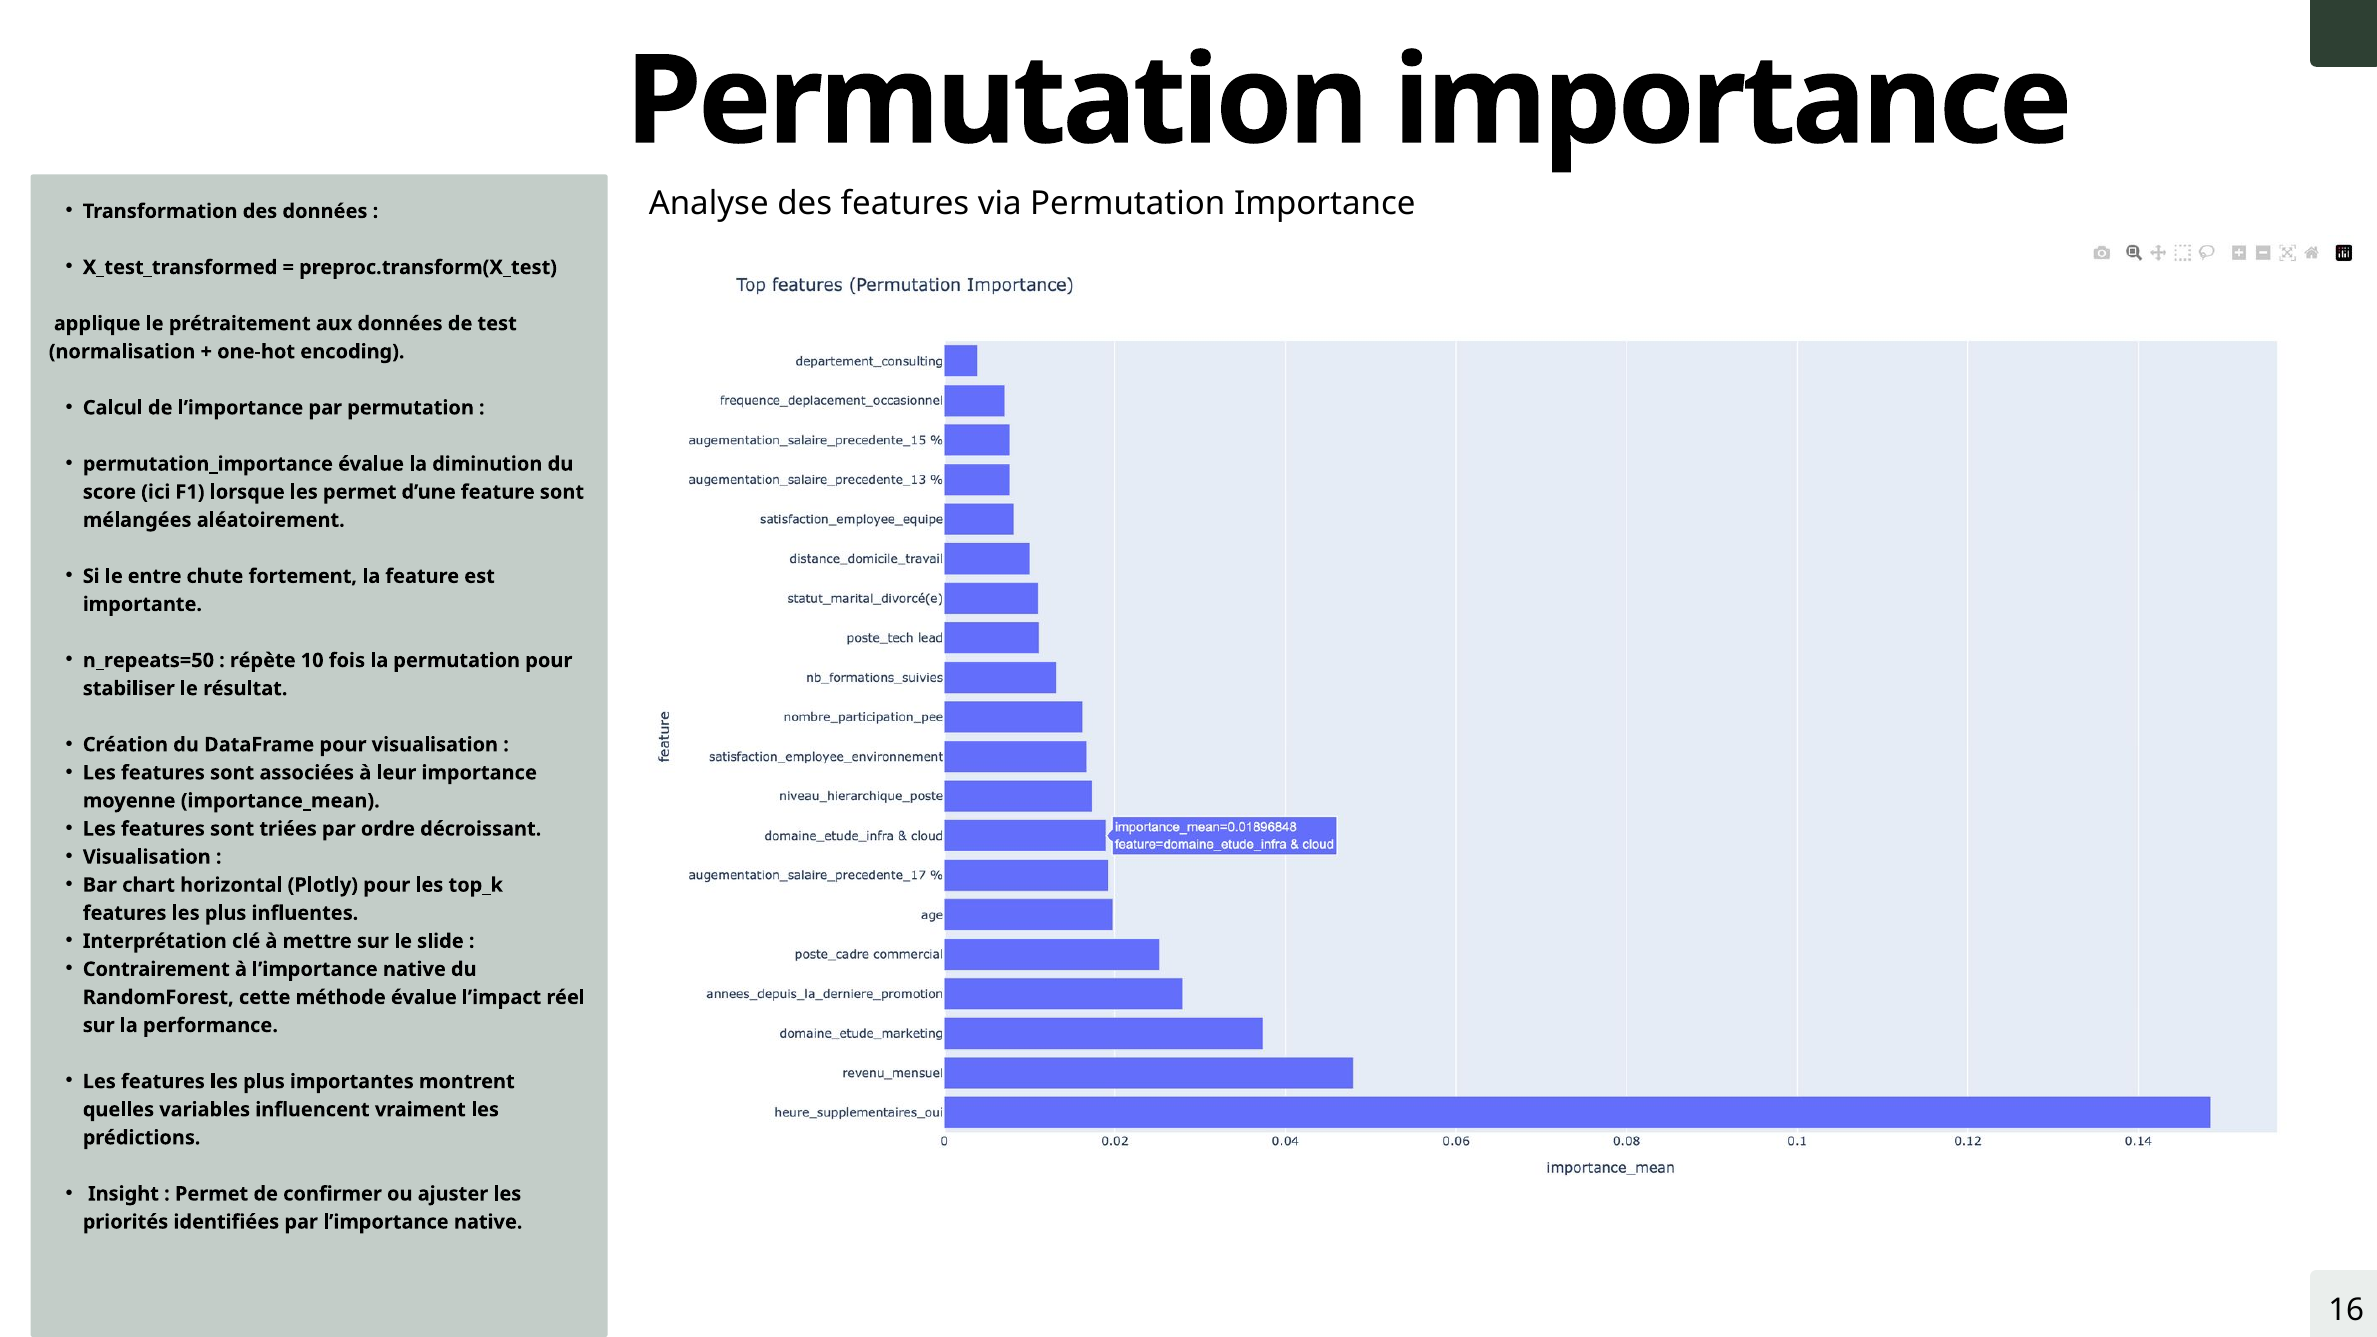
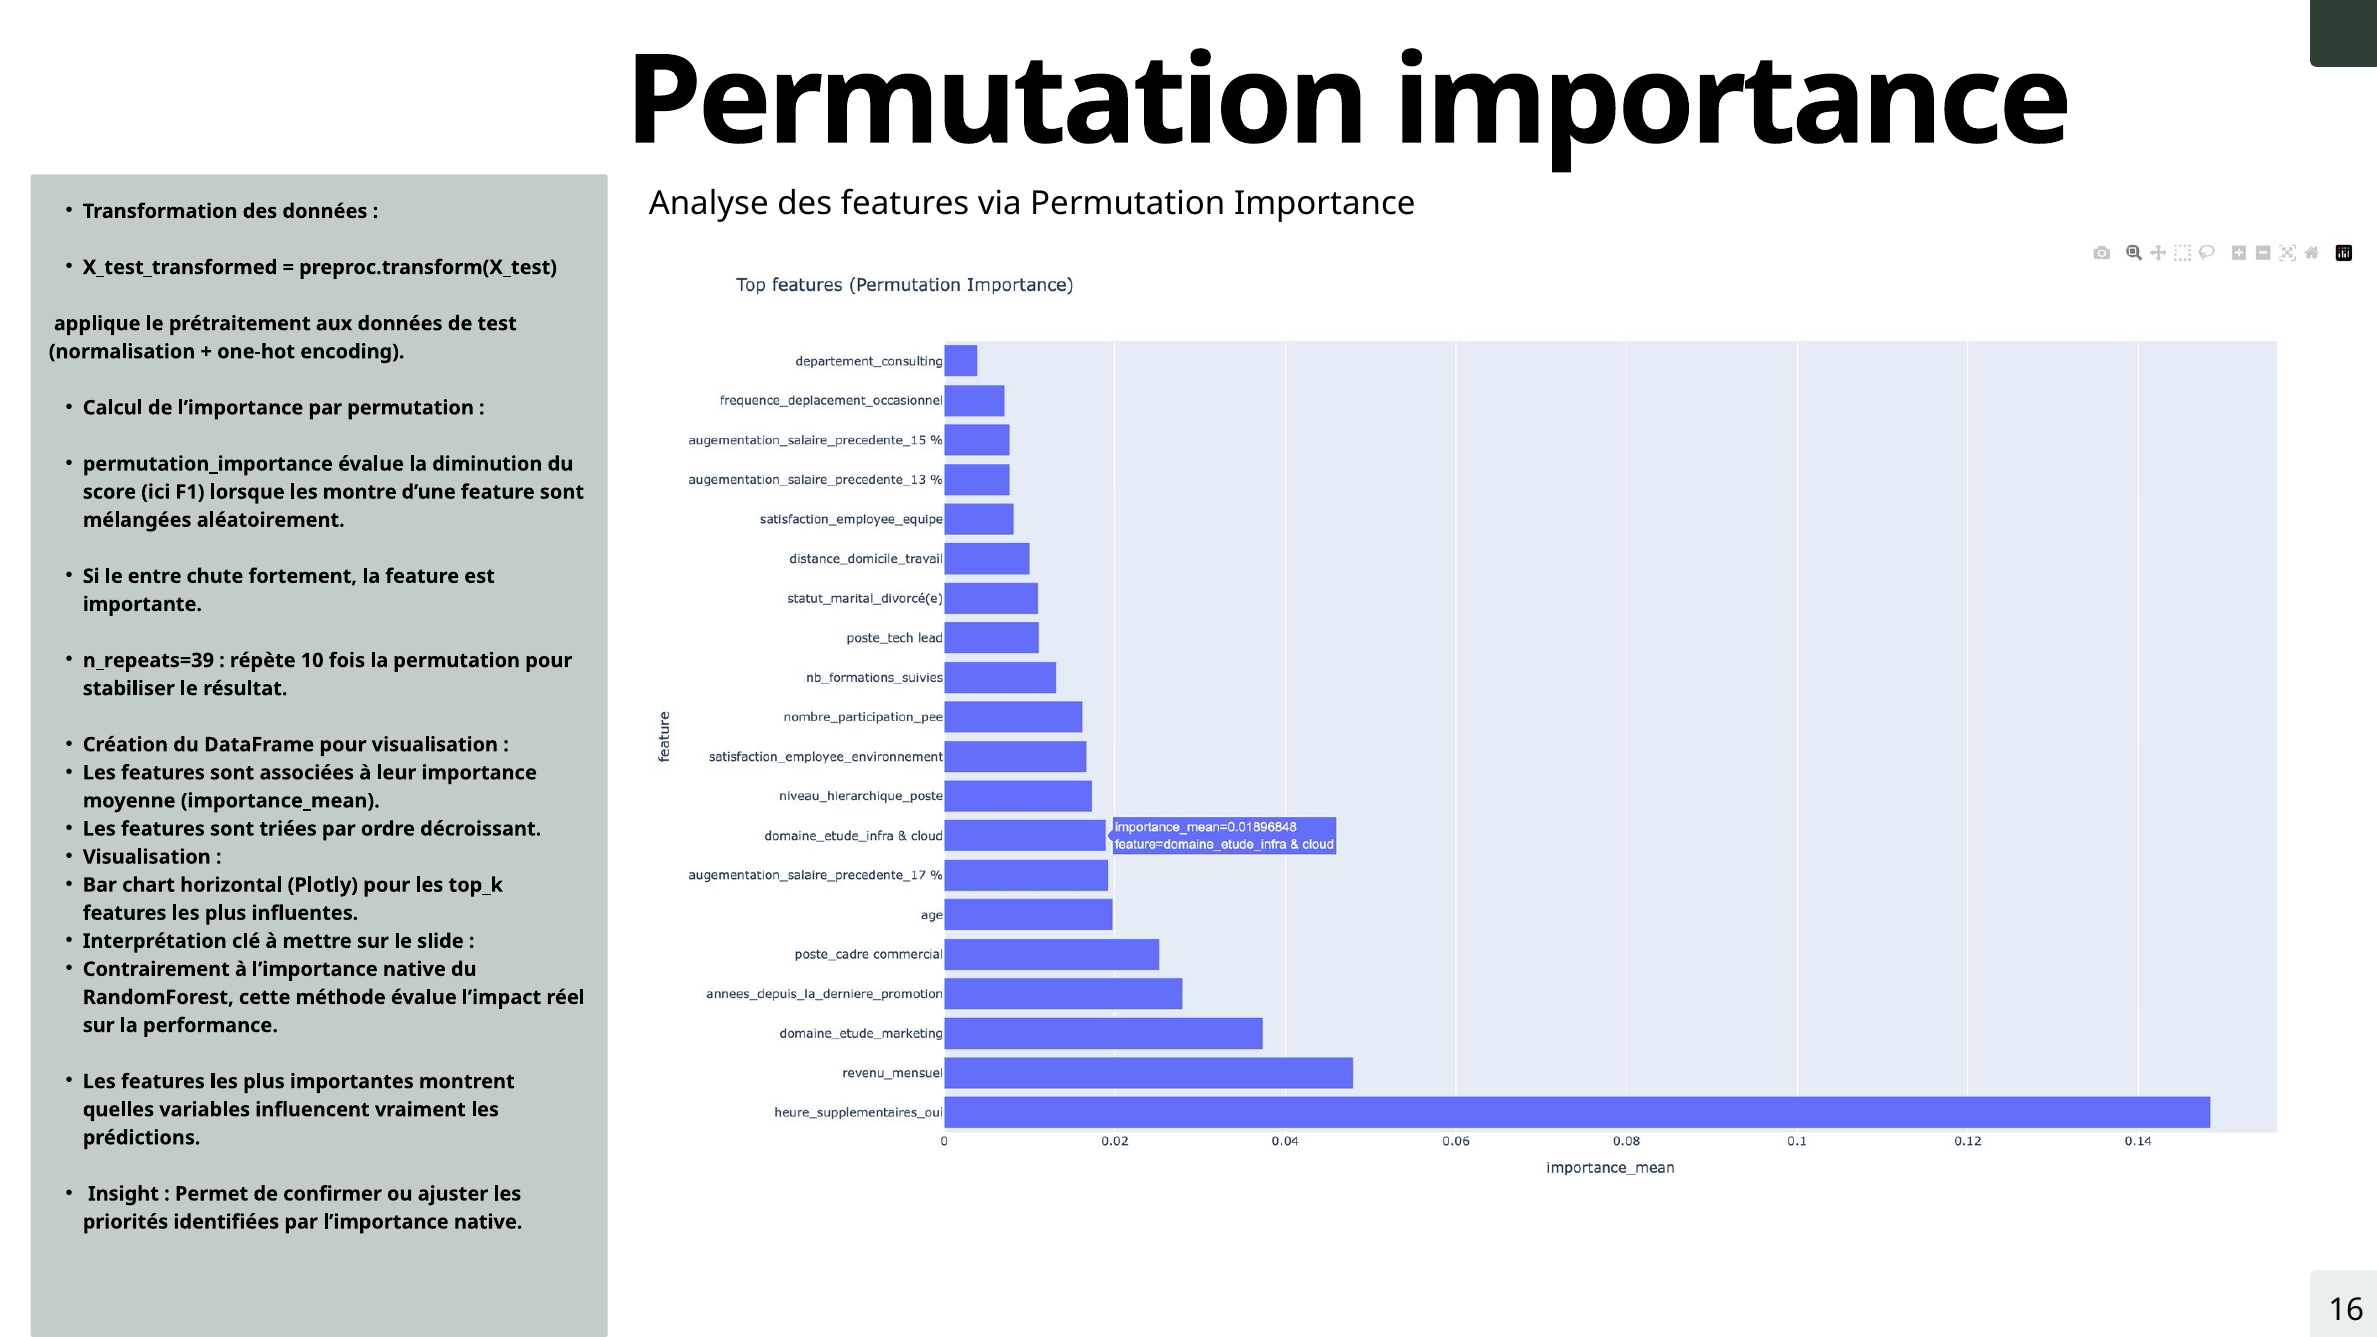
les permet: permet -> montre (360, 492)
n_repeats=50: n_repeats=50 -> n_repeats=39 (148, 661)
